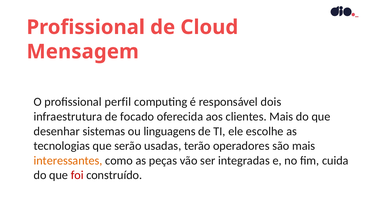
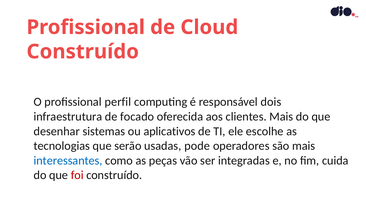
Mensagem: Mensagem -> Construído (83, 52)
linguagens: linguagens -> aplicativos (170, 131)
terão: terão -> pode (197, 146)
interessantes colour: orange -> blue (68, 160)
